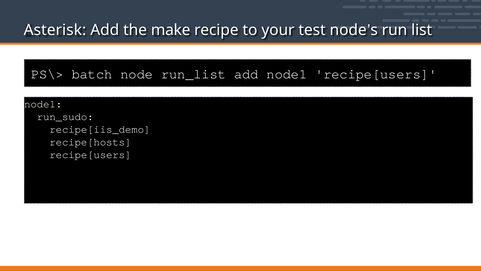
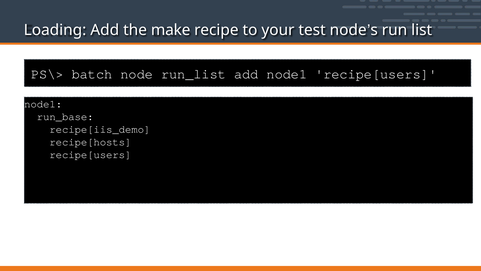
Asterisk: Asterisk -> Loading (55, 30)
run_sudo: run_sudo -> run_base (65, 117)
